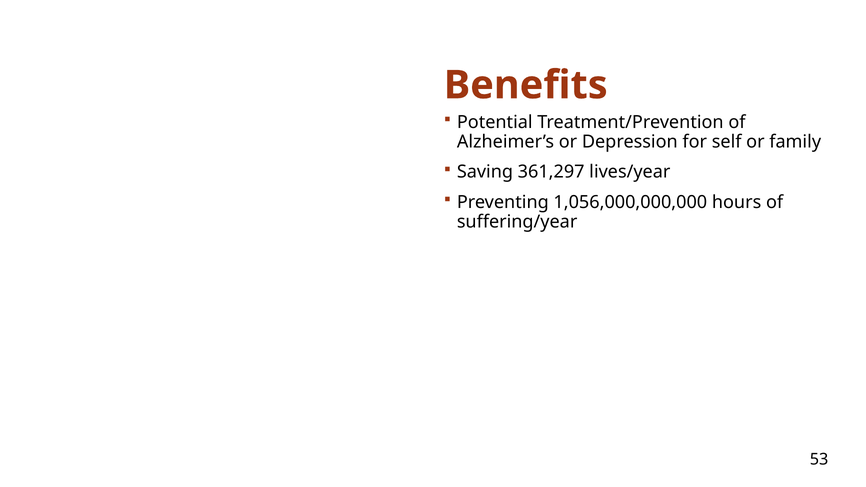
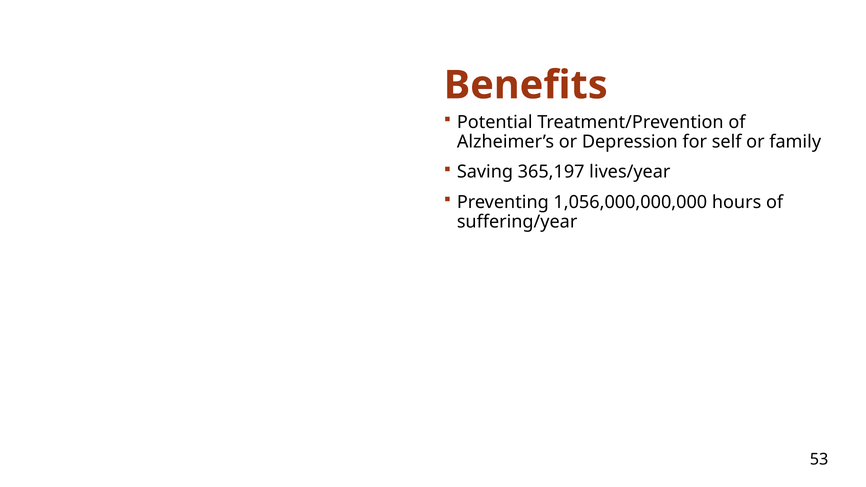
361,297: 361,297 -> 365,197 (551, 172)
